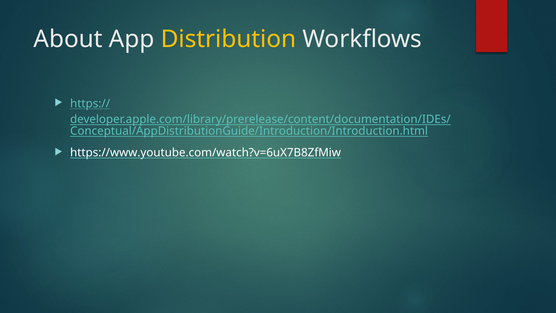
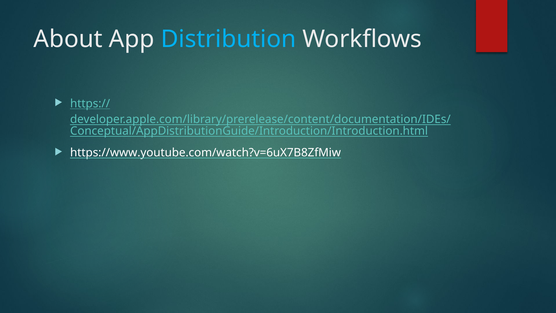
Distribution colour: yellow -> light blue (228, 39)
